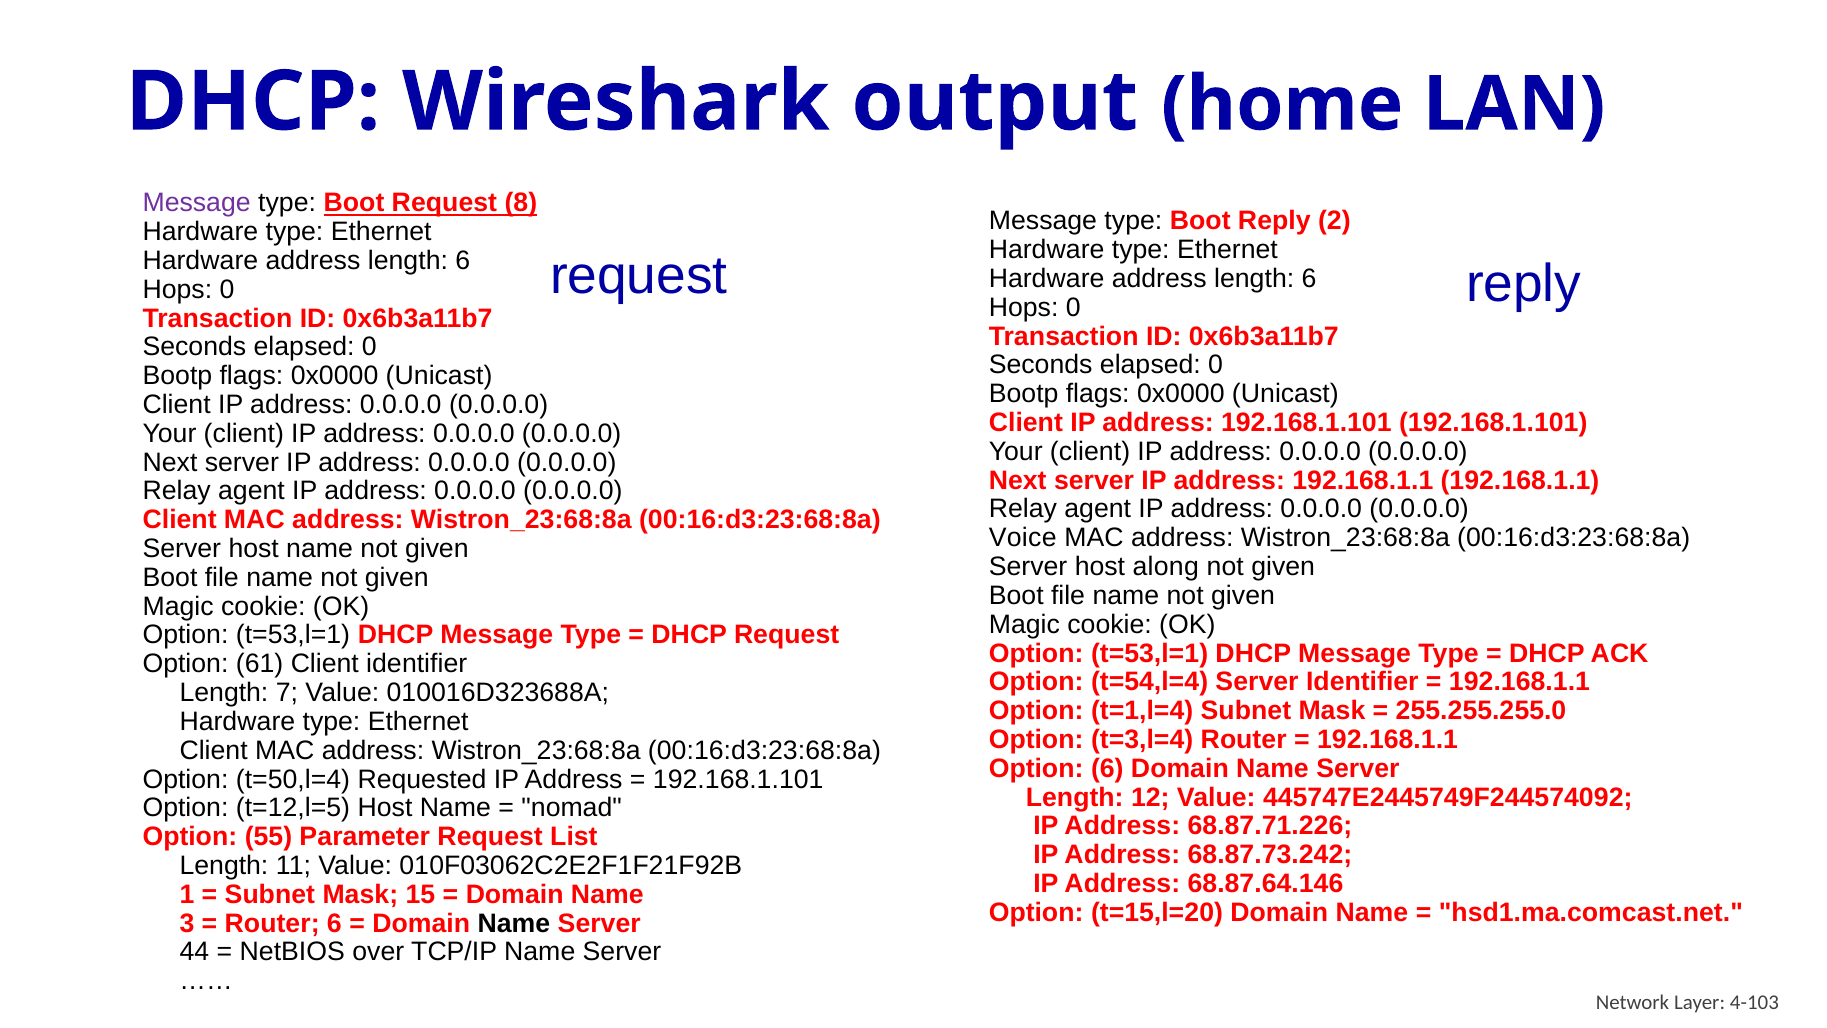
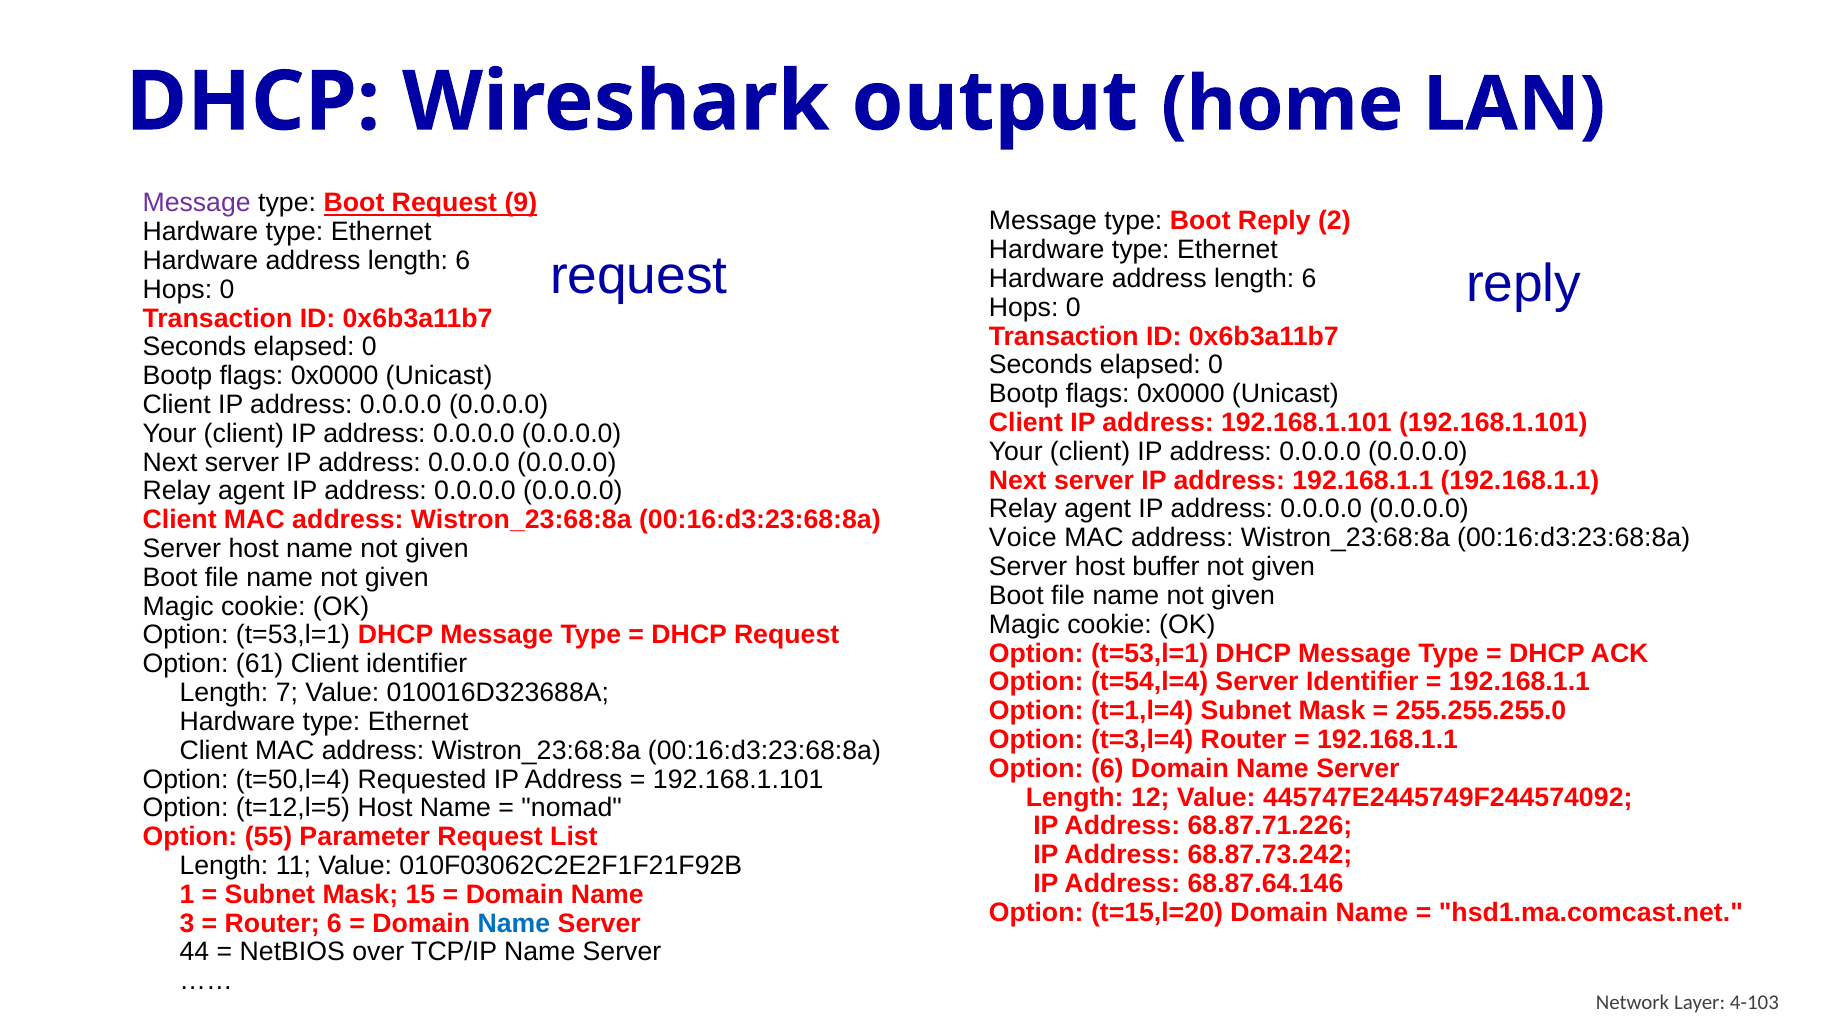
8: 8 -> 9 (521, 203)
along: along -> buffer (1166, 567)
Name colour: black -> blue (514, 923)
